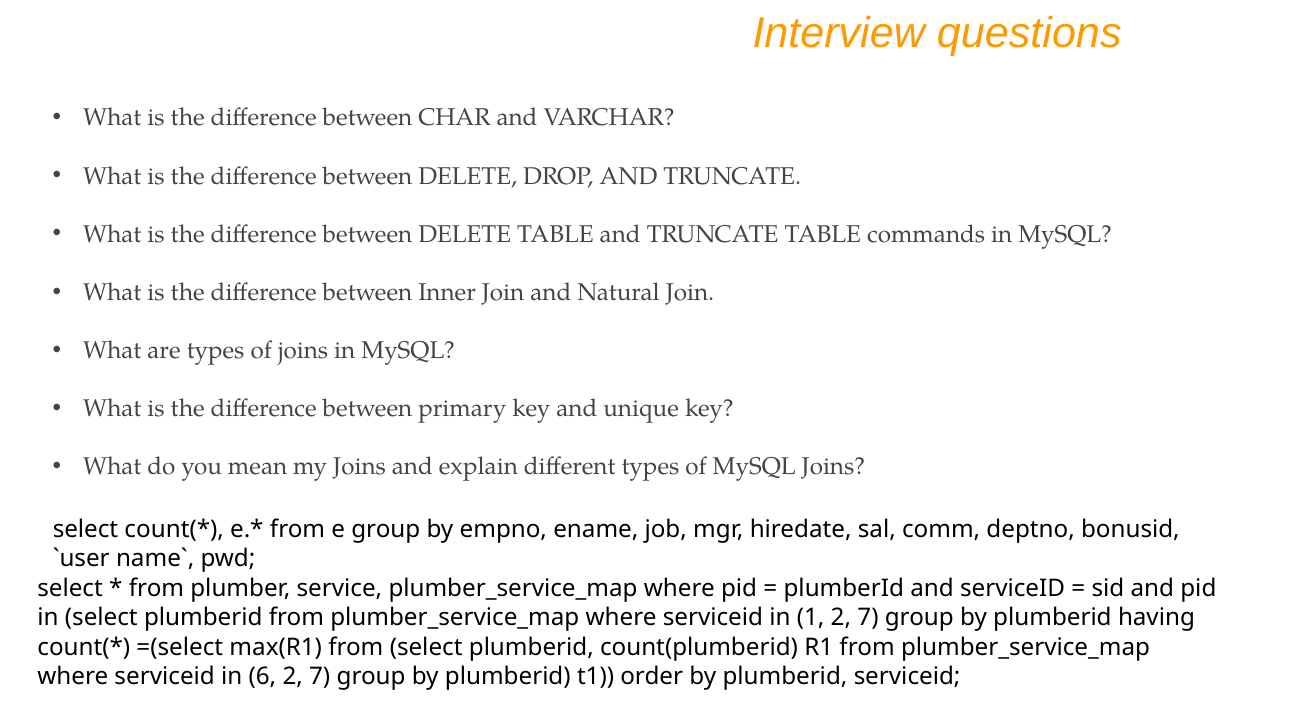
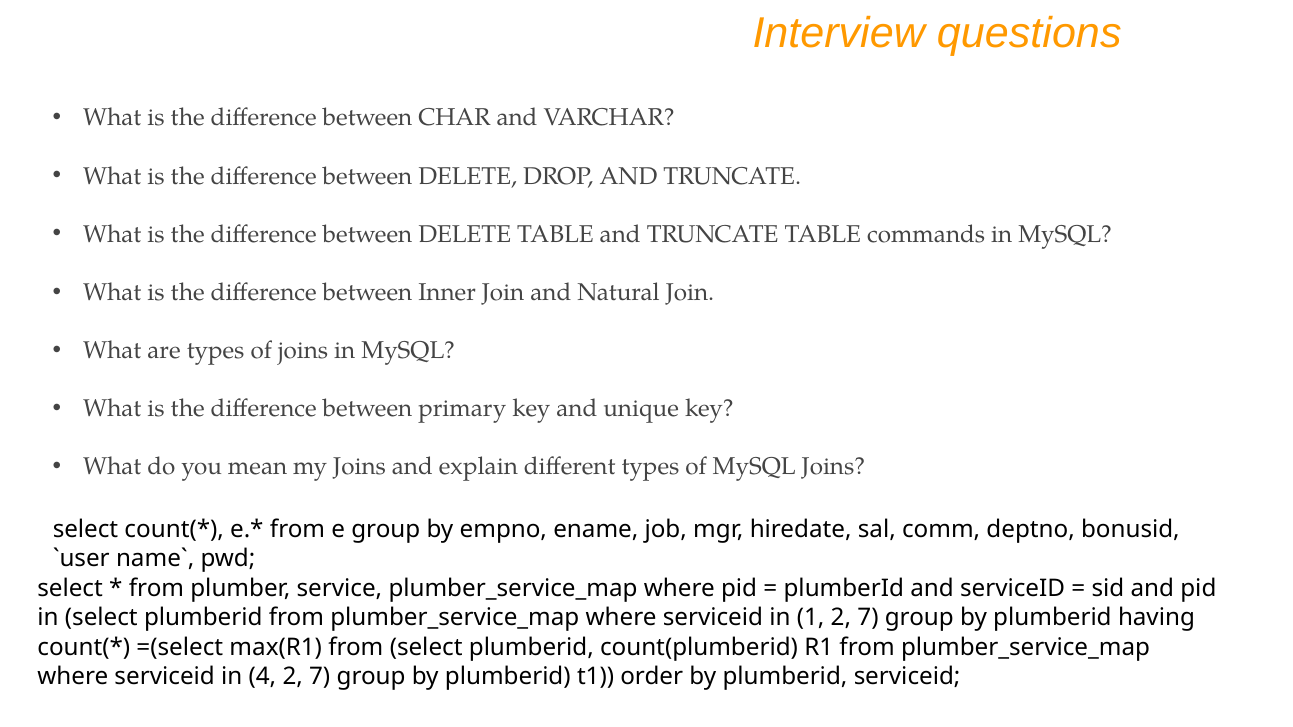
6: 6 -> 4 (262, 676)
